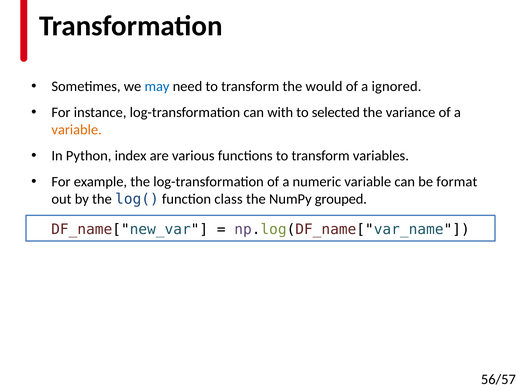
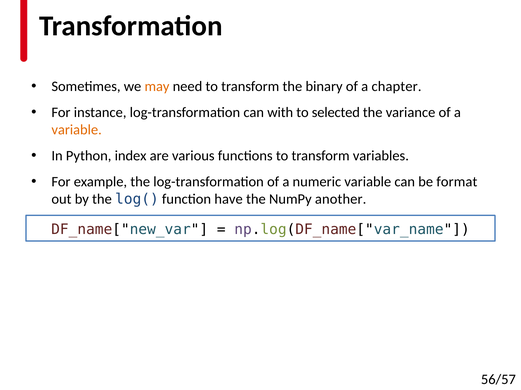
may colour: blue -> orange (157, 87)
would: would -> binary (324, 87)
ignored: ignored -> chapter (397, 87)
class: class -> have (229, 200)
grouped: grouped -> another (341, 200)
